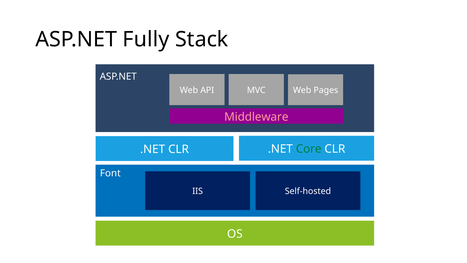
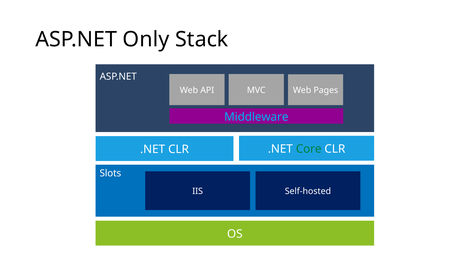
Fully: Fully -> Only (146, 39)
Middleware colour: pink -> light blue (256, 117)
Font: Font -> Slots (110, 173)
